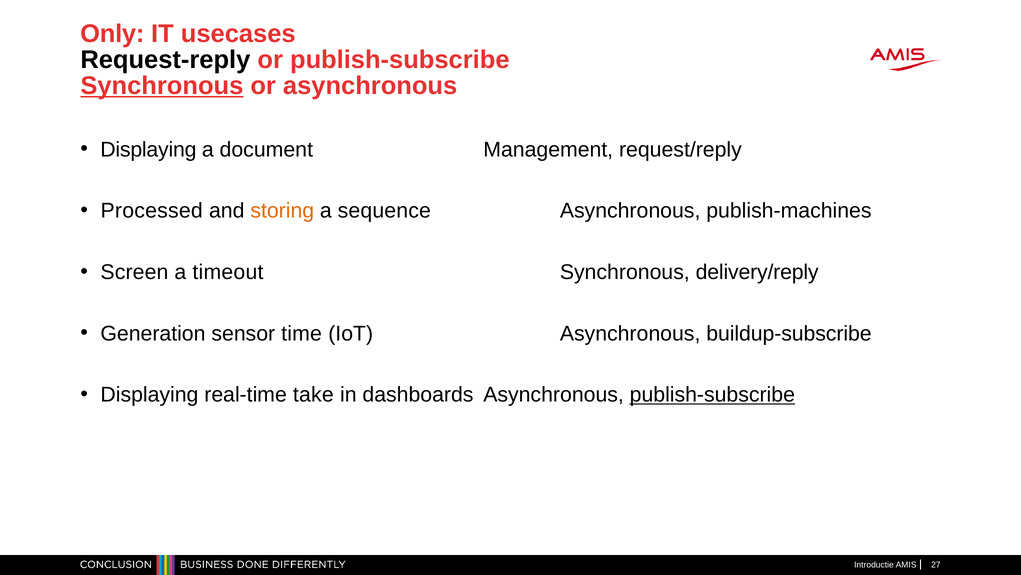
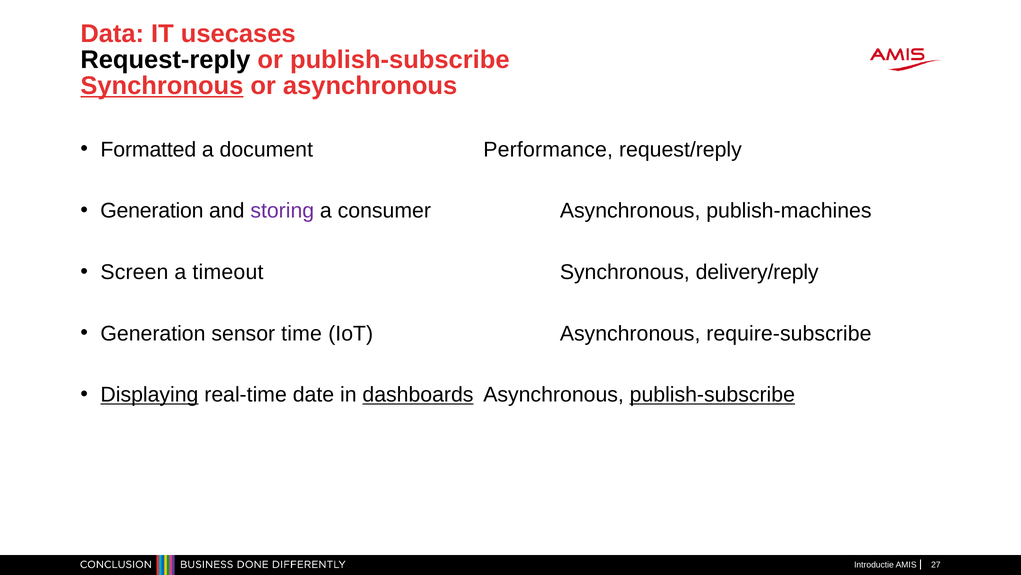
Only: Only -> Data (112, 34)
Displaying: Displaying -> Formatted (148, 149)
Management: Management -> Performance (548, 149)
Processed: Processed -> Generation (152, 211)
storing colour: orange -> purple (282, 211)
sequence: sequence -> consumer (384, 211)
buildup-subscribe: buildup-subscribe -> require-subscribe (789, 333)
Displaying underline: none -> present (149, 394)
take: take -> date (313, 394)
dashboards underline: none -> present (418, 394)
